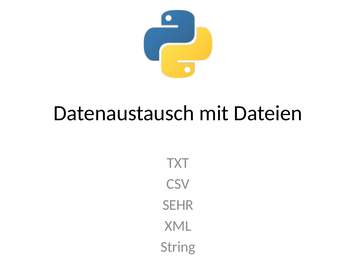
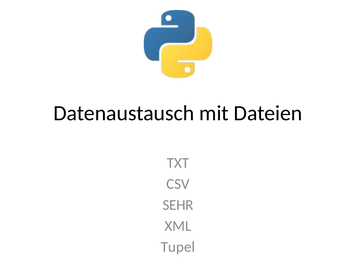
String: String -> Tupel (178, 247)
